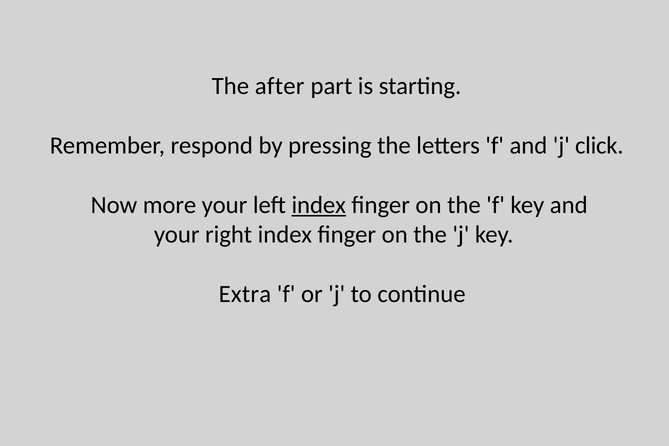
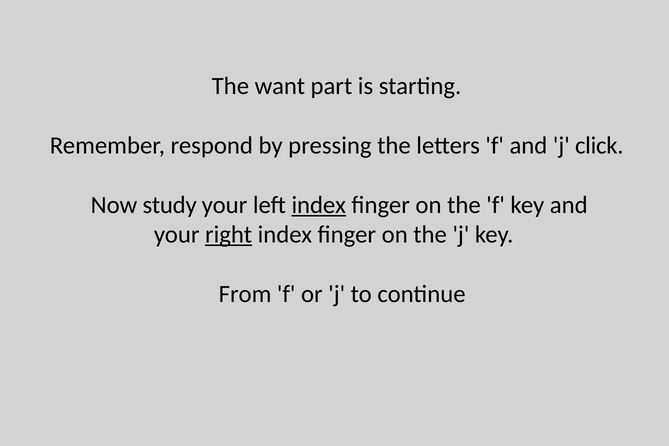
after: after -> want (280, 86)
more: more -> study (170, 205)
right underline: none -> present (229, 235)
Extra: Extra -> From (245, 294)
